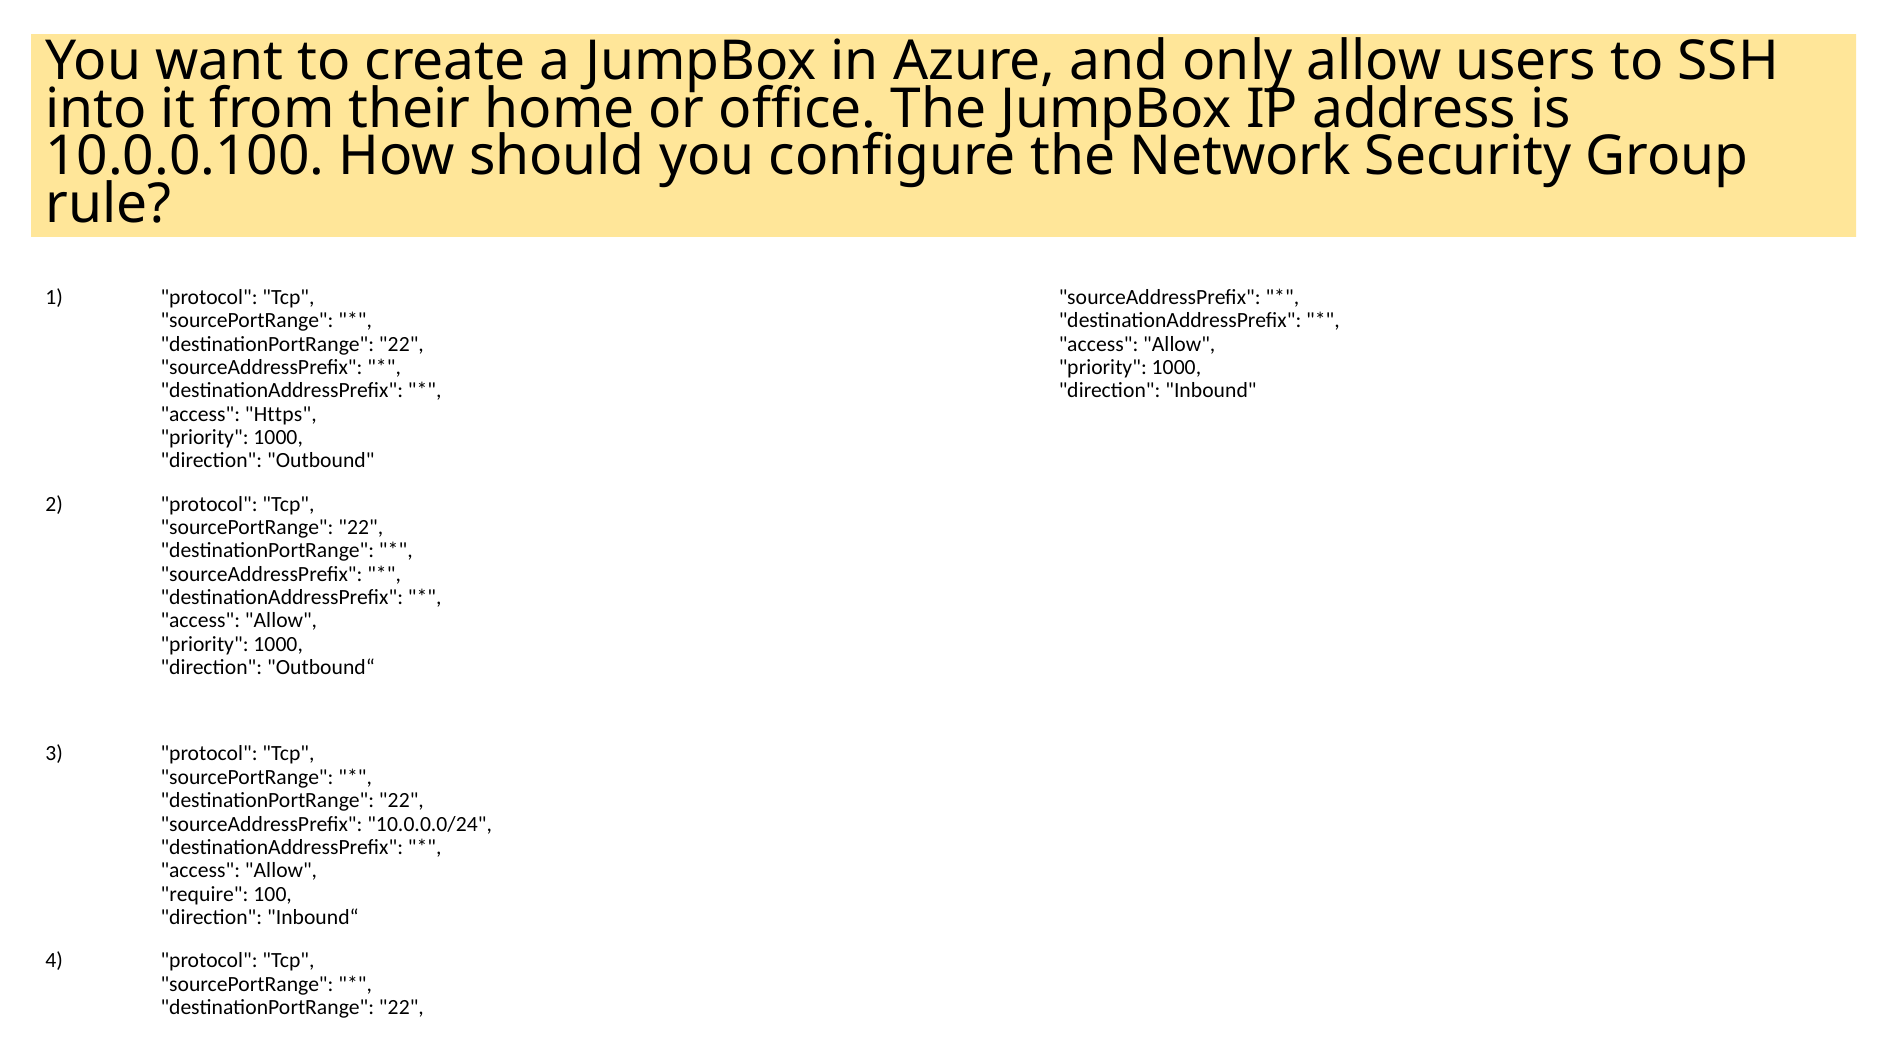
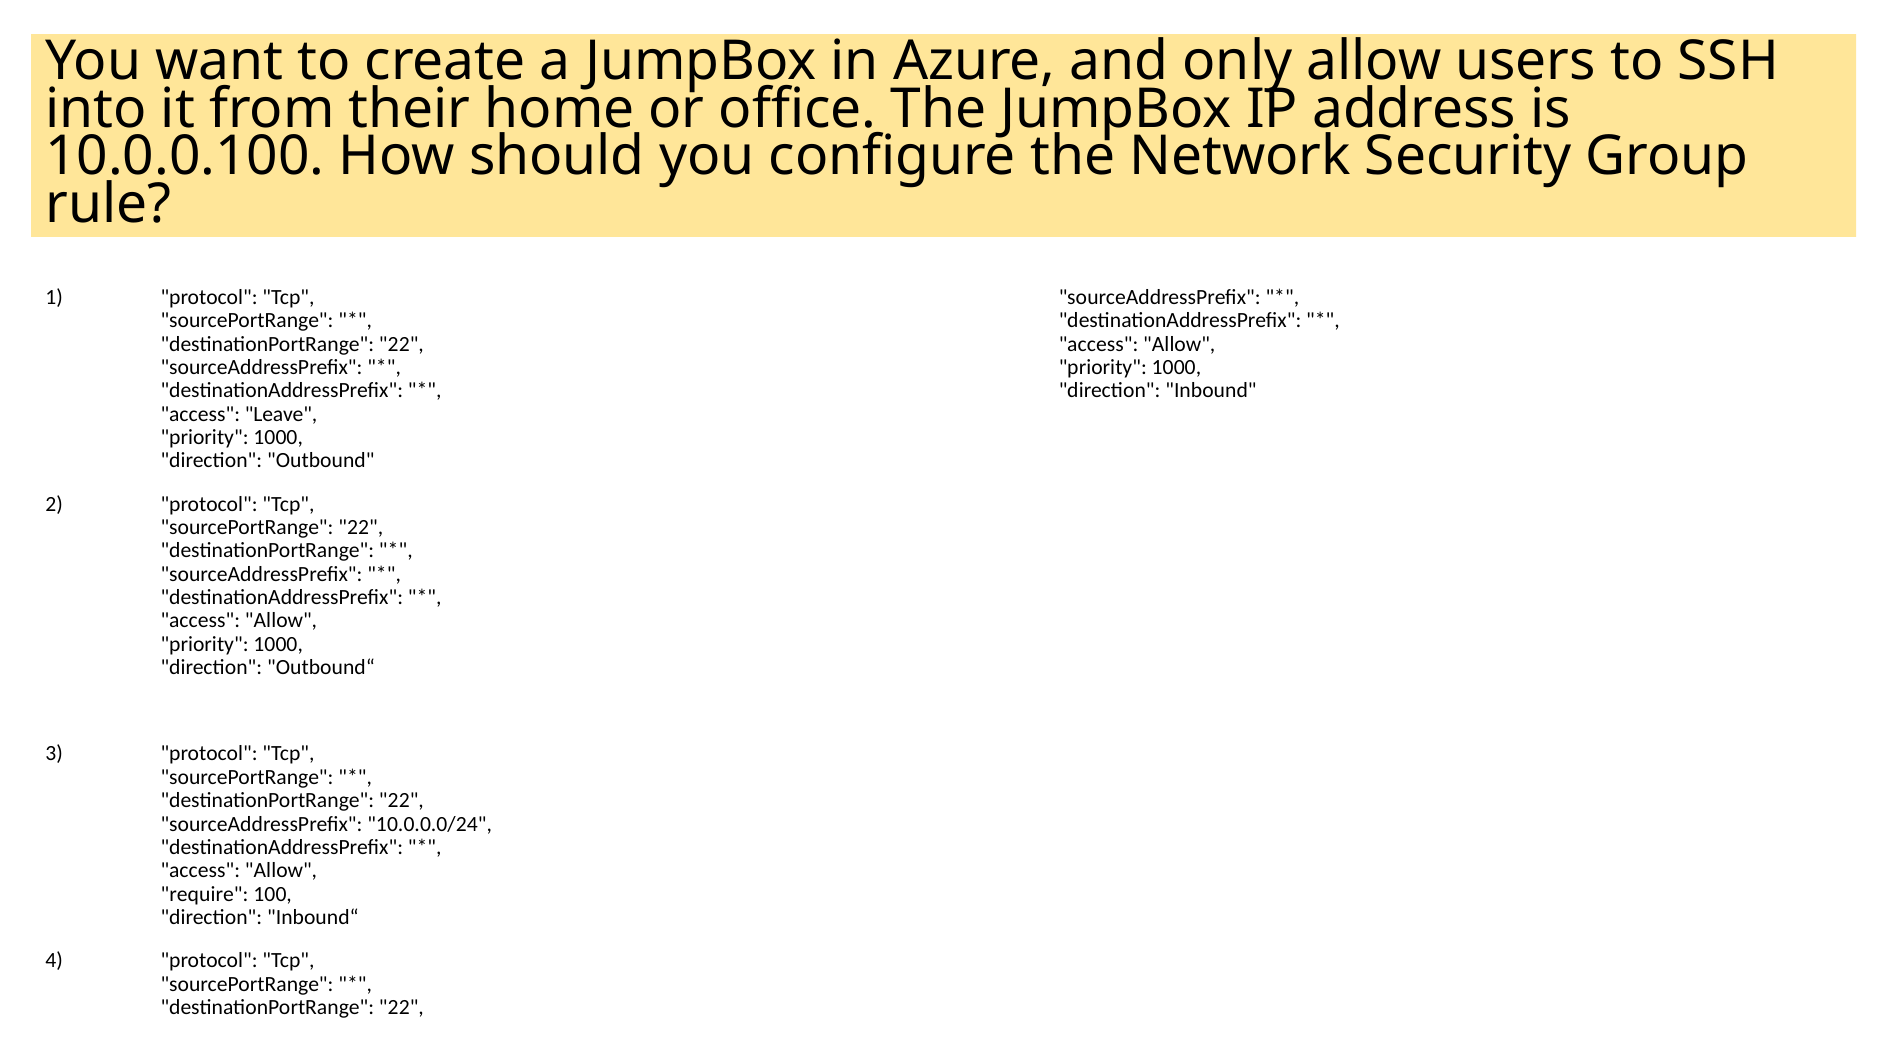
Https: Https -> Leave (281, 414)
